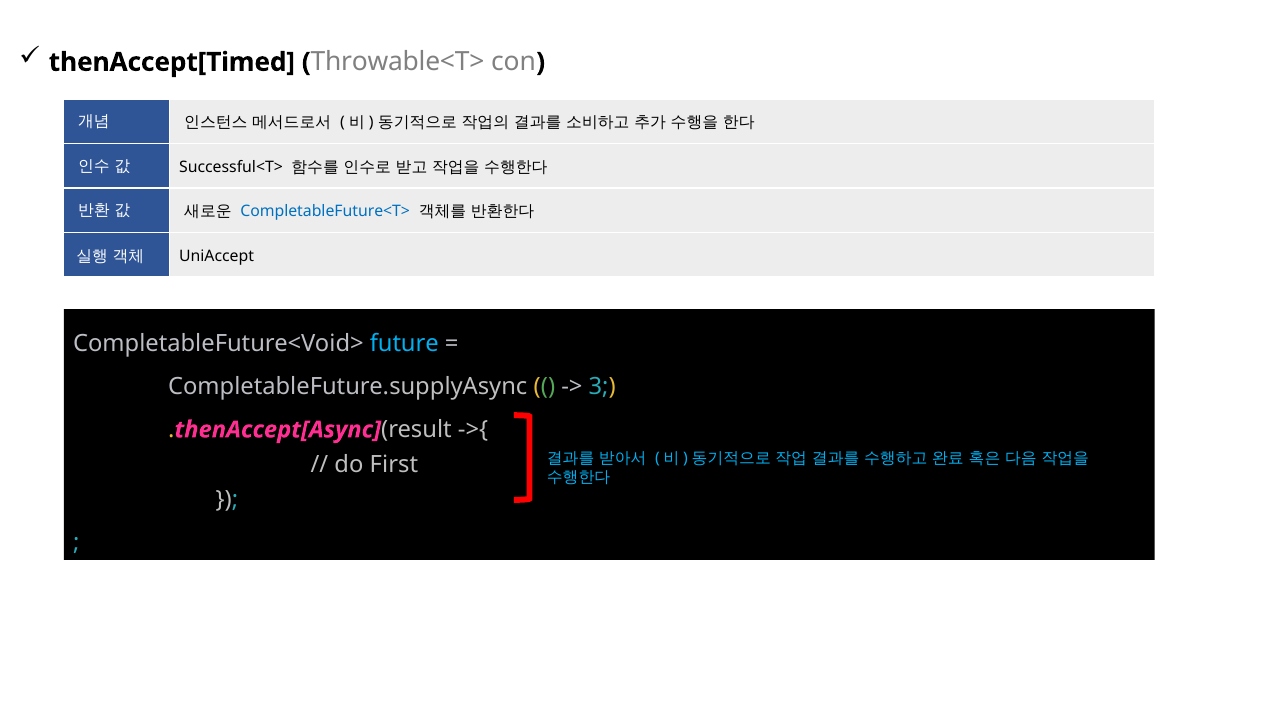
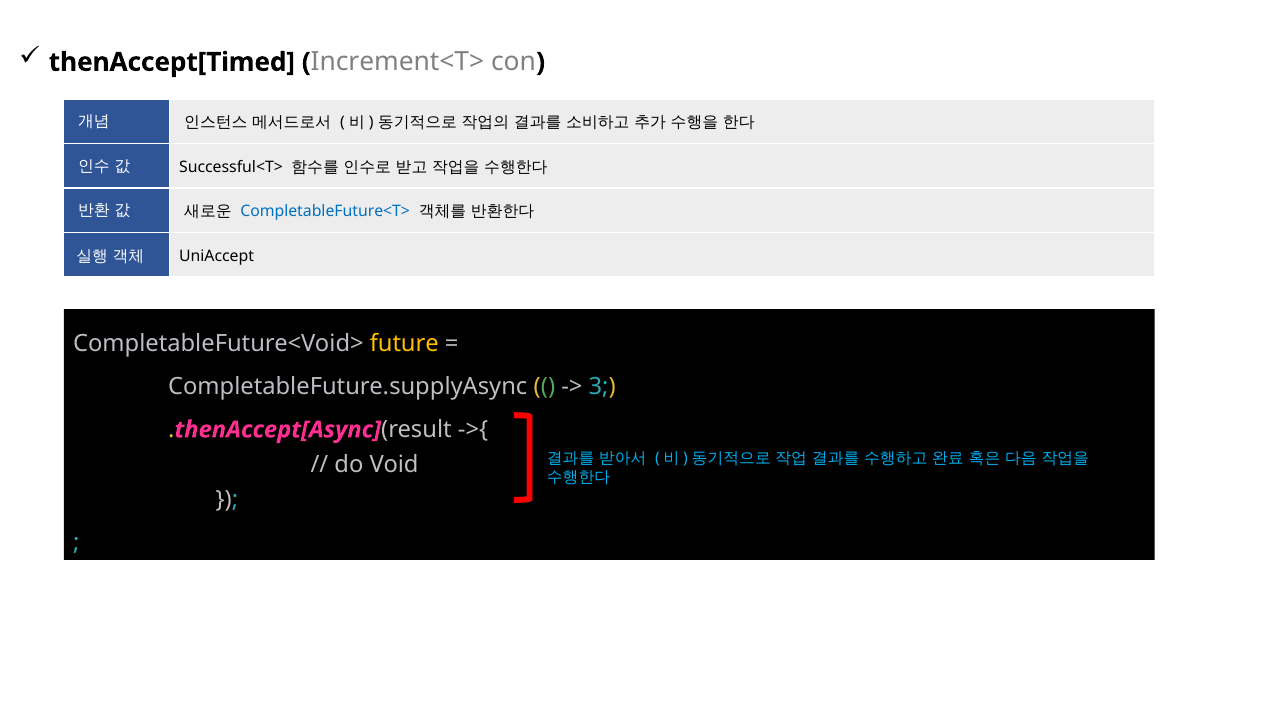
Throwable<T>: Throwable<T> -> Increment<T> (397, 62)
future colour: light blue -> yellow (404, 344)
First: First -> Void (394, 465)
